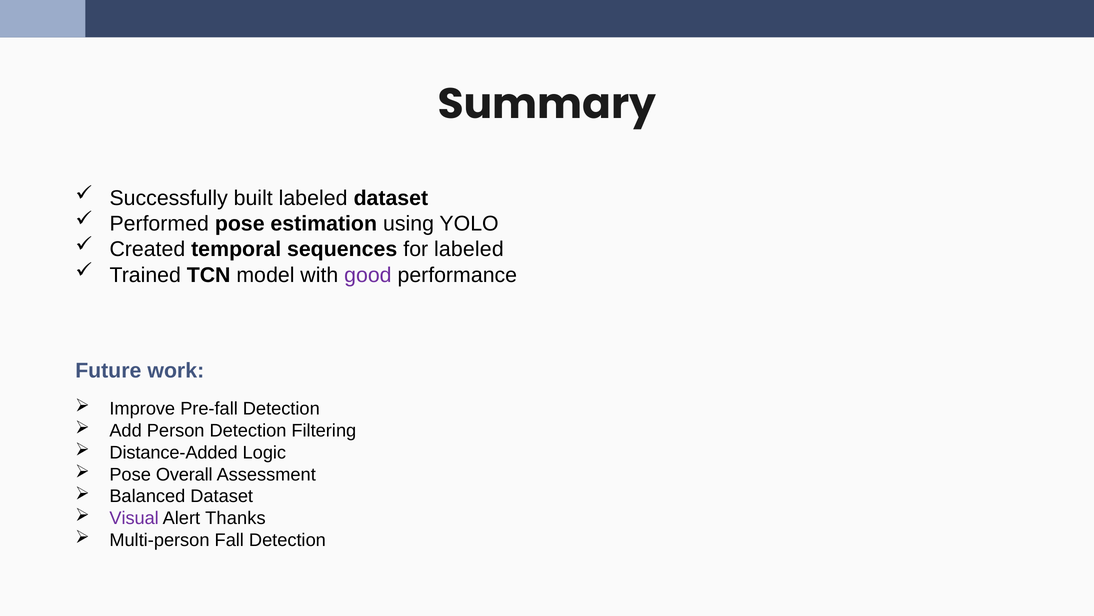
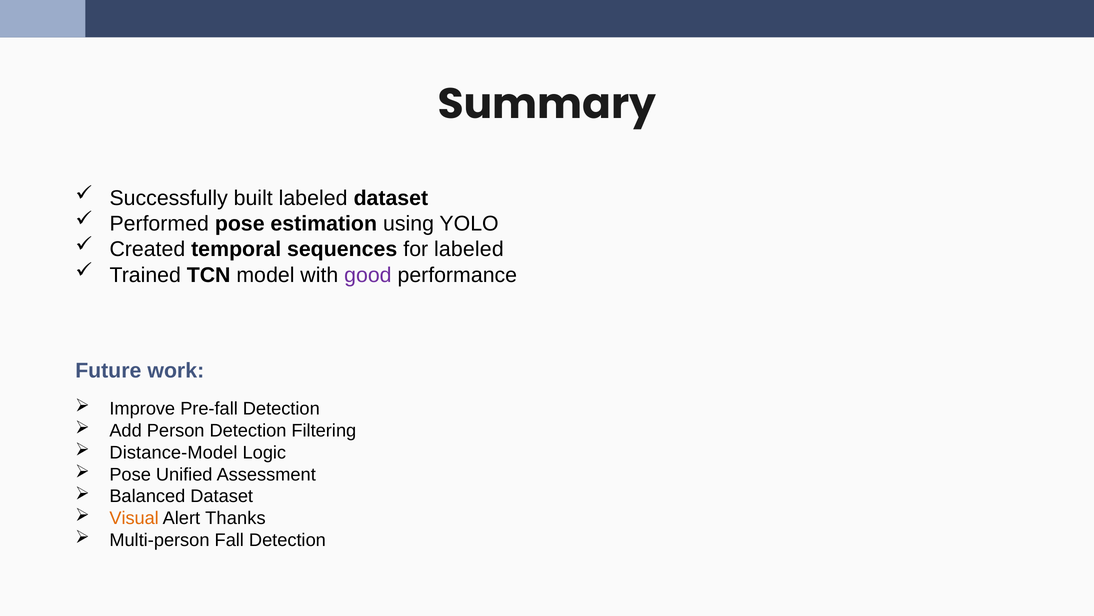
Distance-Added: Distance-Added -> Distance-Model (173, 452)
Overall: Overall -> Unified (184, 474)
Visual colour: purple -> orange (134, 518)
